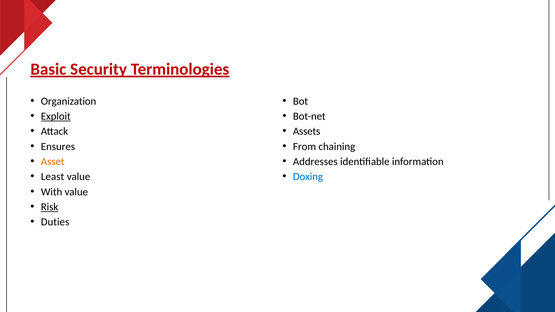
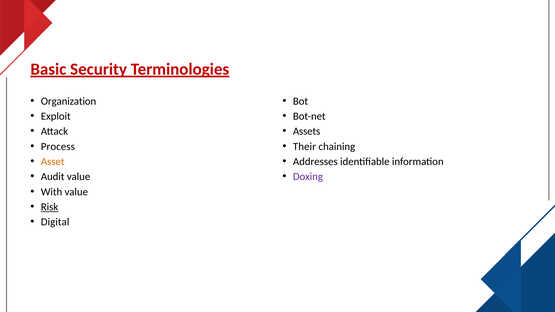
Exploit underline: present -> none (56, 116)
Ensures: Ensures -> Process (58, 147)
From: From -> Their (304, 147)
Least: Least -> Audit (53, 177)
Doxing colour: blue -> purple (308, 177)
Duties: Duties -> Digital (55, 222)
